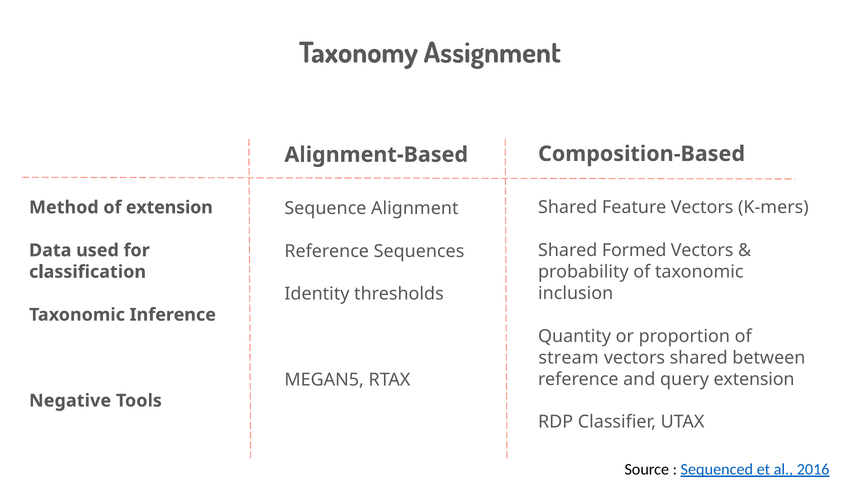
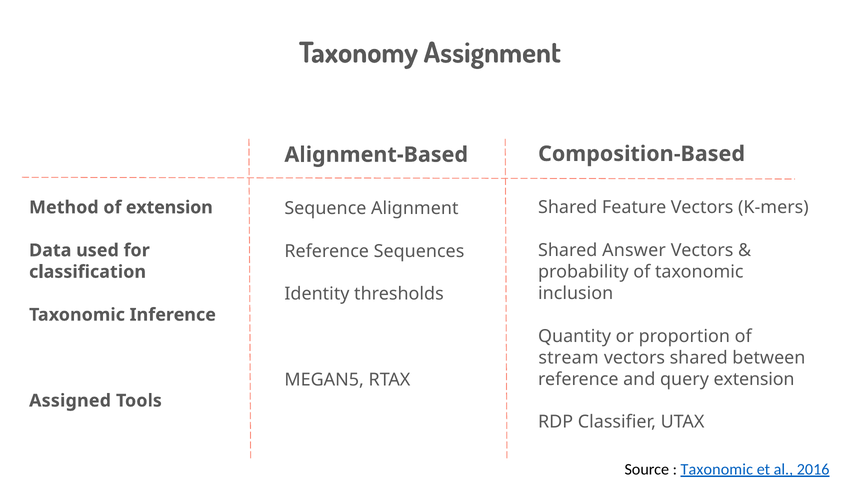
Formed: Formed -> Answer (634, 251)
Negative: Negative -> Assigned (70, 401)
Sequenced: Sequenced -> Taxonomic (717, 470)
